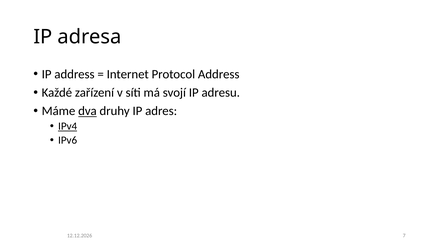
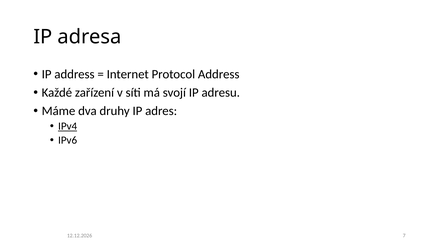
dva underline: present -> none (87, 111)
